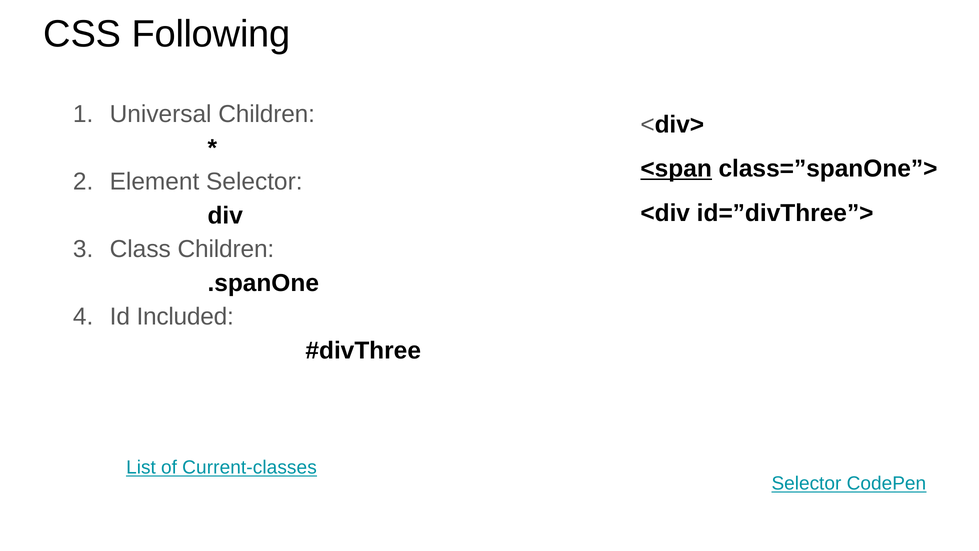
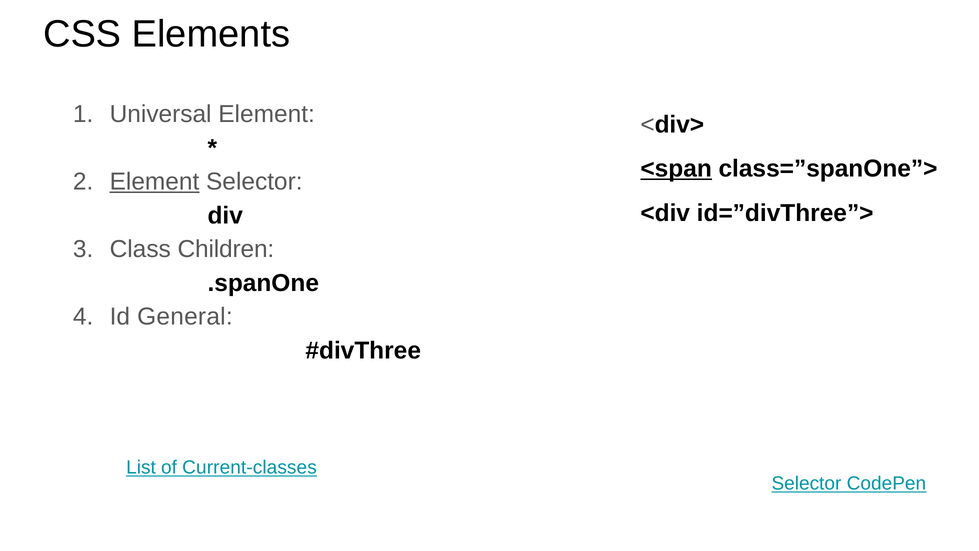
Following: Following -> Elements (211, 34)
Universal Children: Children -> Element (267, 114)
Element underline: none -> present (155, 182)
Included: Included -> General (185, 317)
